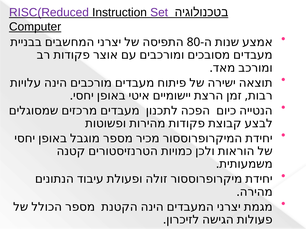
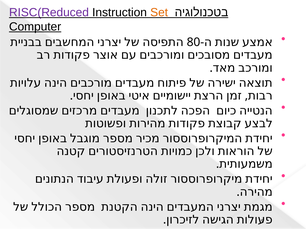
Set colour: purple -> orange (159, 13)
